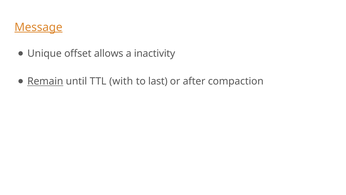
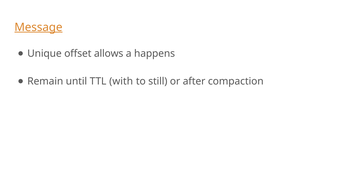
inactivity: inactivity -> happens (155, 53)
Remain underline: present -> none (45, 81)
last: last -> still (158, 81)
